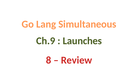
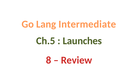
Simultaneous: Simultaneous -> Intermediate (87, 24)
Ch.9: Ch.9 -> Ch.5 (46, 41)
